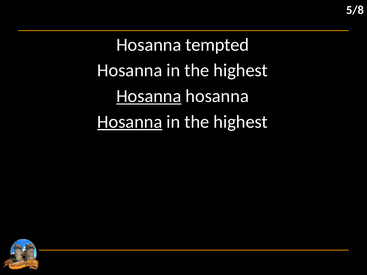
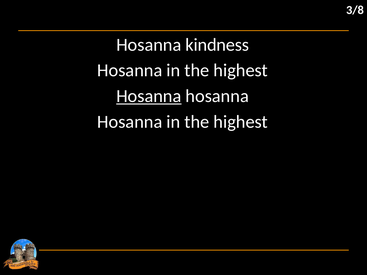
5/8: 5/8 -> 3/8 (355, 10)
tempted: tempted -> kindness (217, 45)
Hosanna underline: present -> none (130, 122)
